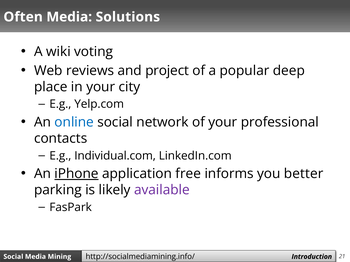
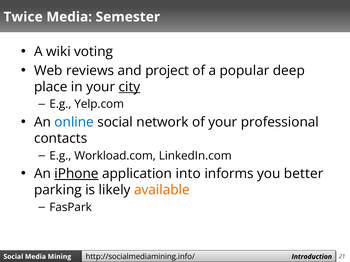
Often: Often -> Twice (23, 17)
Solutions: Solutions -> Semester (128, 17)
city underline: none -> present (129, 87)
Individual.com: Individual.com -> Workload.com (115, 156)
free: free -> into (188, 174)
available colour: purple -> orange (162, 190)
